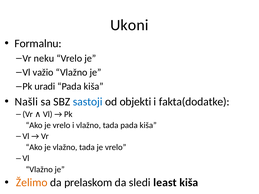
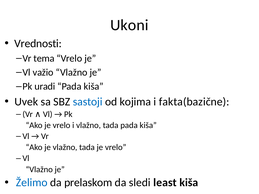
Formalnu: Formalnu -> Vrednosti (38, 44)
neku: neku -> tema (44, 58)
Našli: Našli -> Uvek (26, 102)
objekti: objekti -> kojima (135, 102)
fakta(dodatke: fakta(dodatke -> fakta(bazične (194, 102)
Želimo colour: orange -> blue (32, 183)
